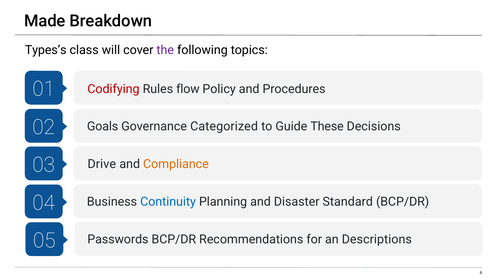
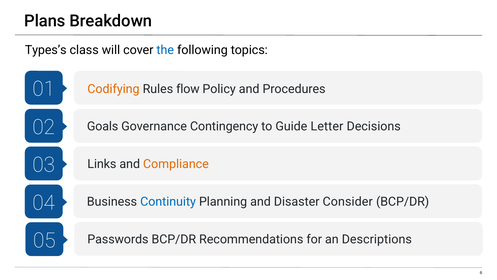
Made: Made -> Plans (45, 21)
the colour: purple -> blue (165, 50)
Codifying colour: red -> orange (113, 89)
Categorized: Categorized -> Contingency (224, 126)
These: These -> Letter (327, 126)
Drive: Drive -> Links (102, 164)
Standard: Standard -> Consider (348, 201)
